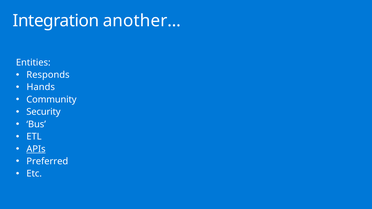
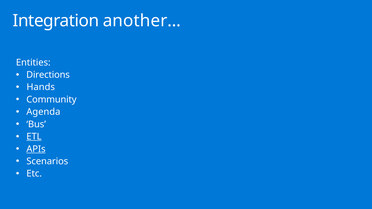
Responds: Responds -> Directions (48, 75)
Security: Security -> Agenda (43, 112)
ETL underline: none -> present (34, 137)
Preferred: Preferred -> Scenarios (47, 161)
